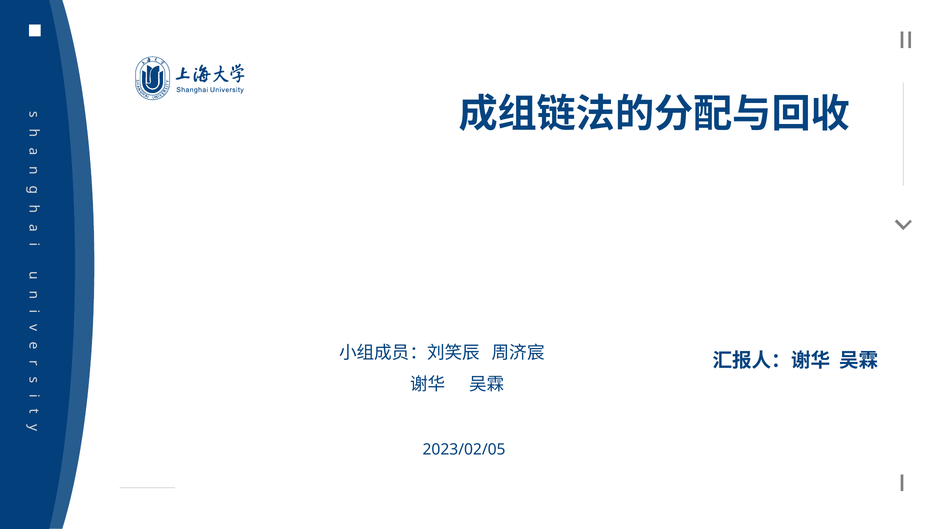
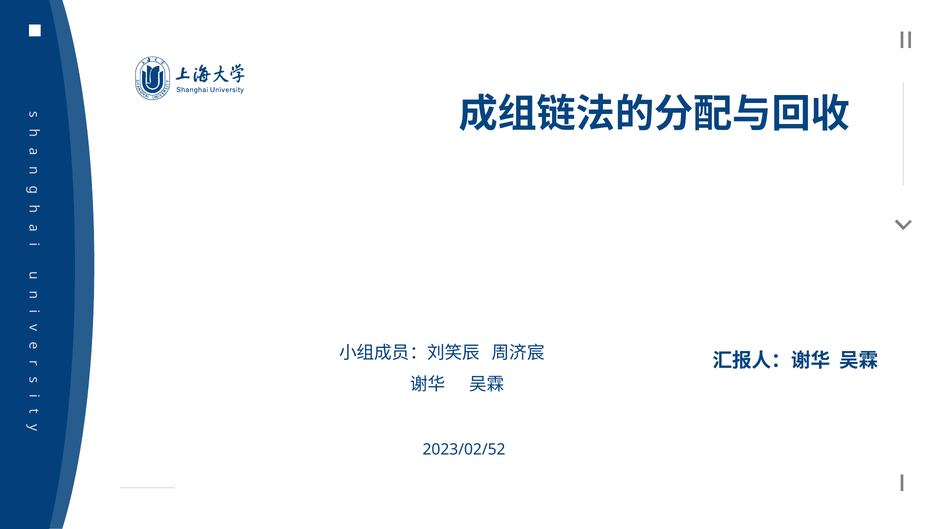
2023/02/05: 2023/02/05 -> 2023/02/52 (464, 449)
